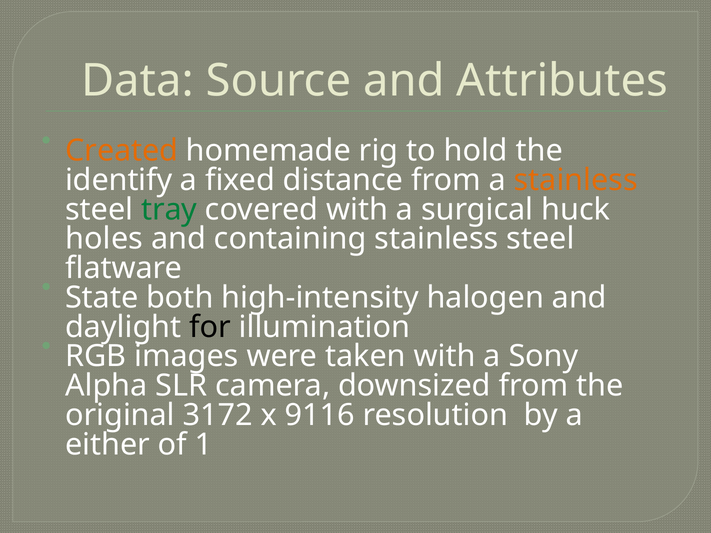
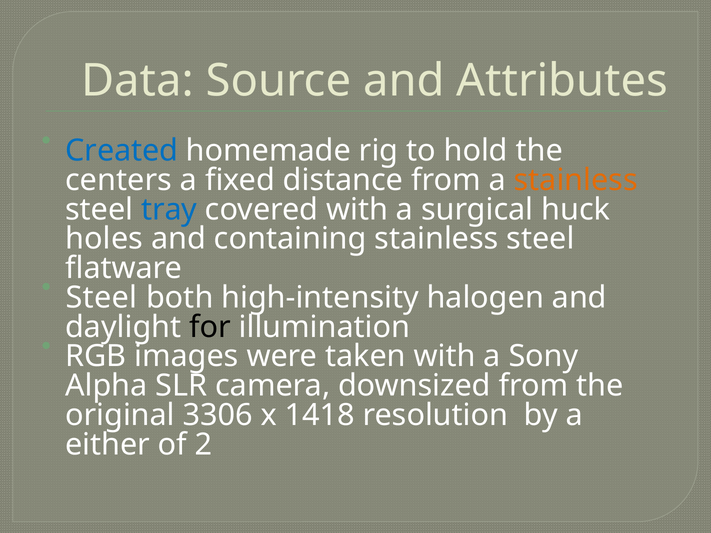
Created colour: orange -> blue (122, 151)
identify: identify -> centers (119, 180)
tray colour: green -> blue (169, 210)
State: State -> Steel (102, 298)
3172: 3172 -> 3306 (218, 415)
9116: 9116 -> 1418 (320, 415)
1: 1 -> 2 (203, 445)
